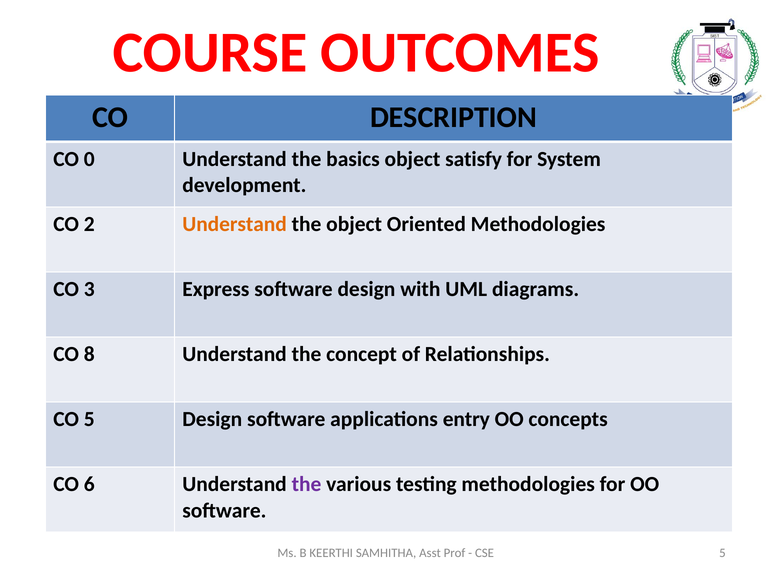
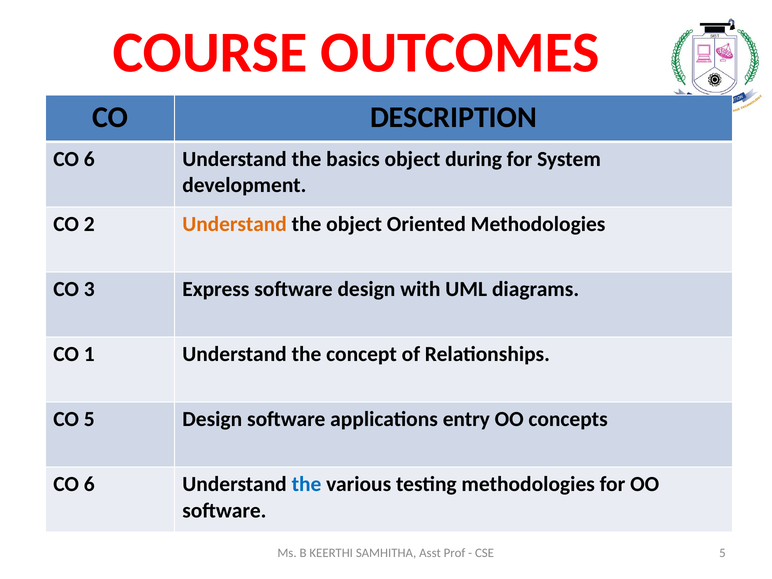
0: 0 -> 6 (89, 159)
satisfy: satisfy -> during (474, 159)
8: 8 -> 1 (89, 354)
the colour: purple -> blue (307, 484)
